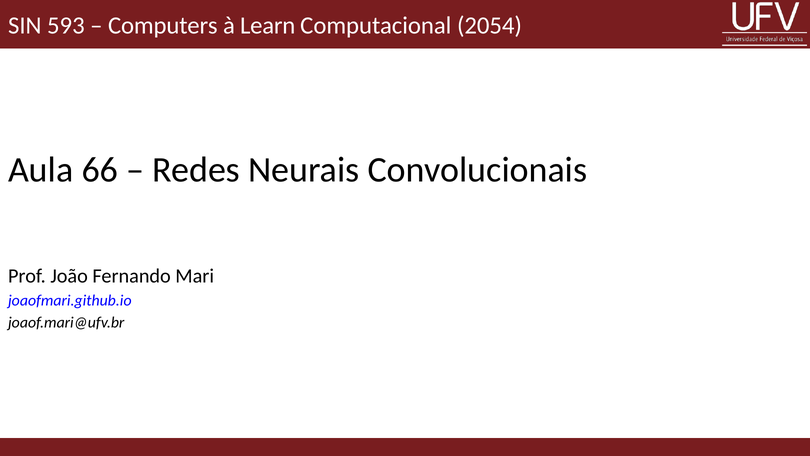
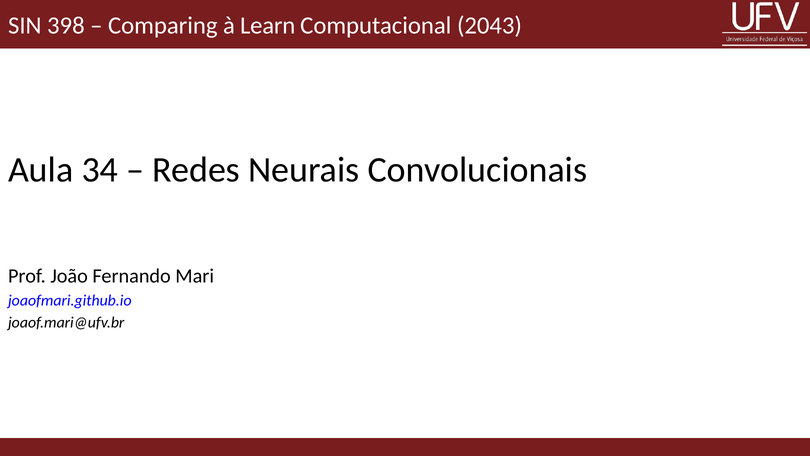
593: 593 -> 398 (66, 26)
Computers: Computers -> Comparing (163, 26)
2054: 2054 -> 2043 (490, 26)
66: 66 -> 34 (100, 170)
